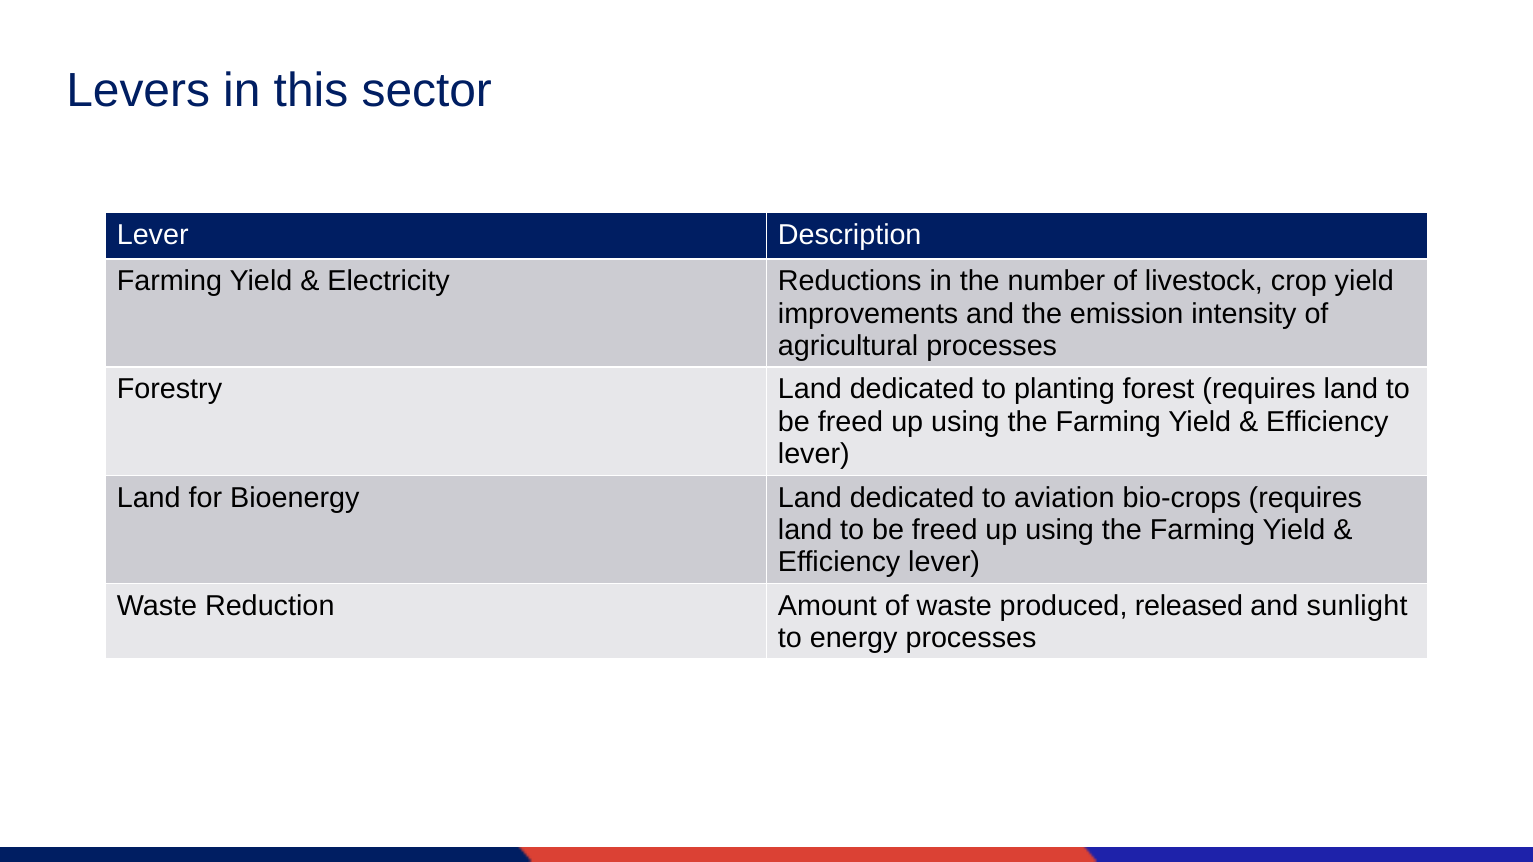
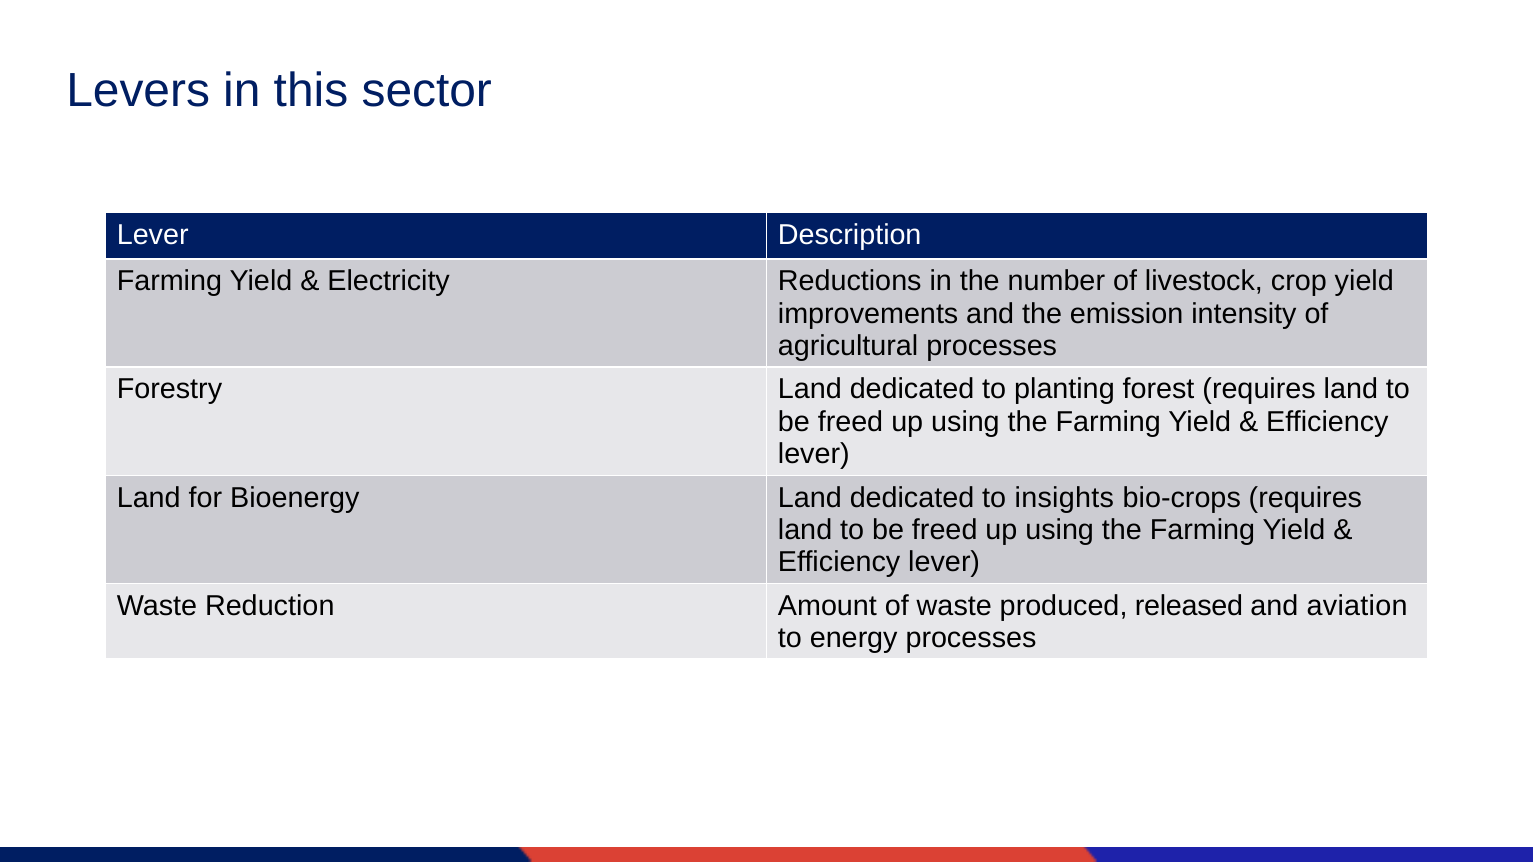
aviation: aviation -> insights (1064, 498)
sunlight: sunlight -> aviation (1357, 606)
